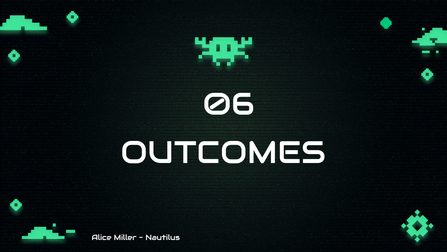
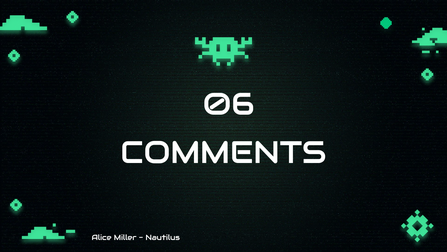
OUTCOMES: OUTCOMES -> COMMENTS (223, 153)
